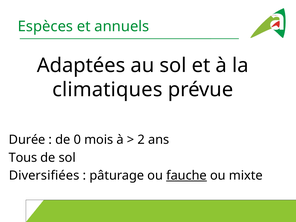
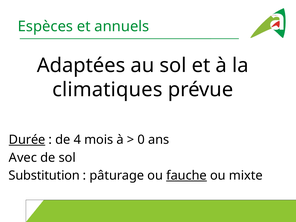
Durée underline: none -> present (27, 140)
0: 0 -> 4 (77, 140)
2: 2 -> 0 (141, 140)
Tous: Tous -> Avec (23, 158)
Diversifiées: Diversifiées -> Substitution (44, 176)
